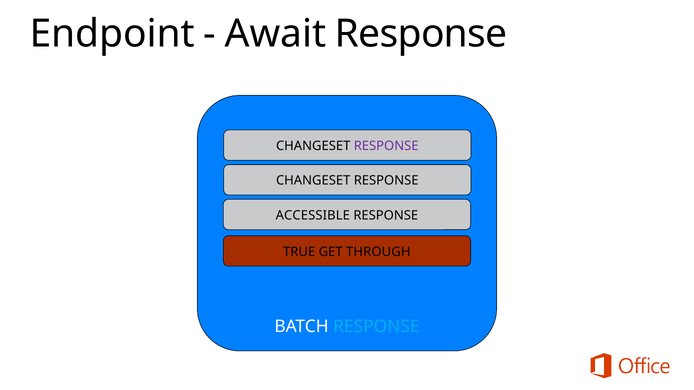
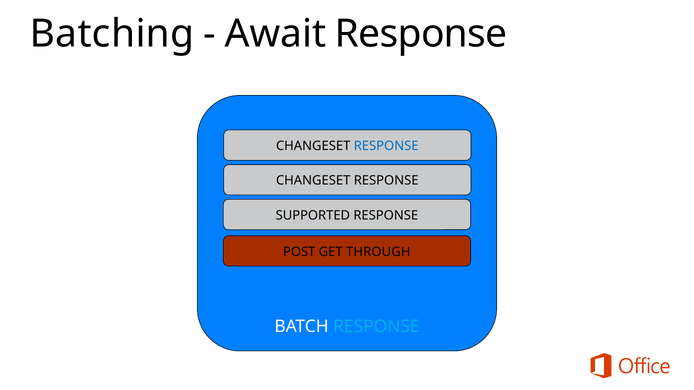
Endpoint: Endpoint -> Batching (112, 34)
RESPONSE colour: purple -> blue (386, 146)
ACCESSIBLE: ACCESSIBLE -> SUPPORTED (313, 216)
TRUE: TRUE -> POST (299, 252)
